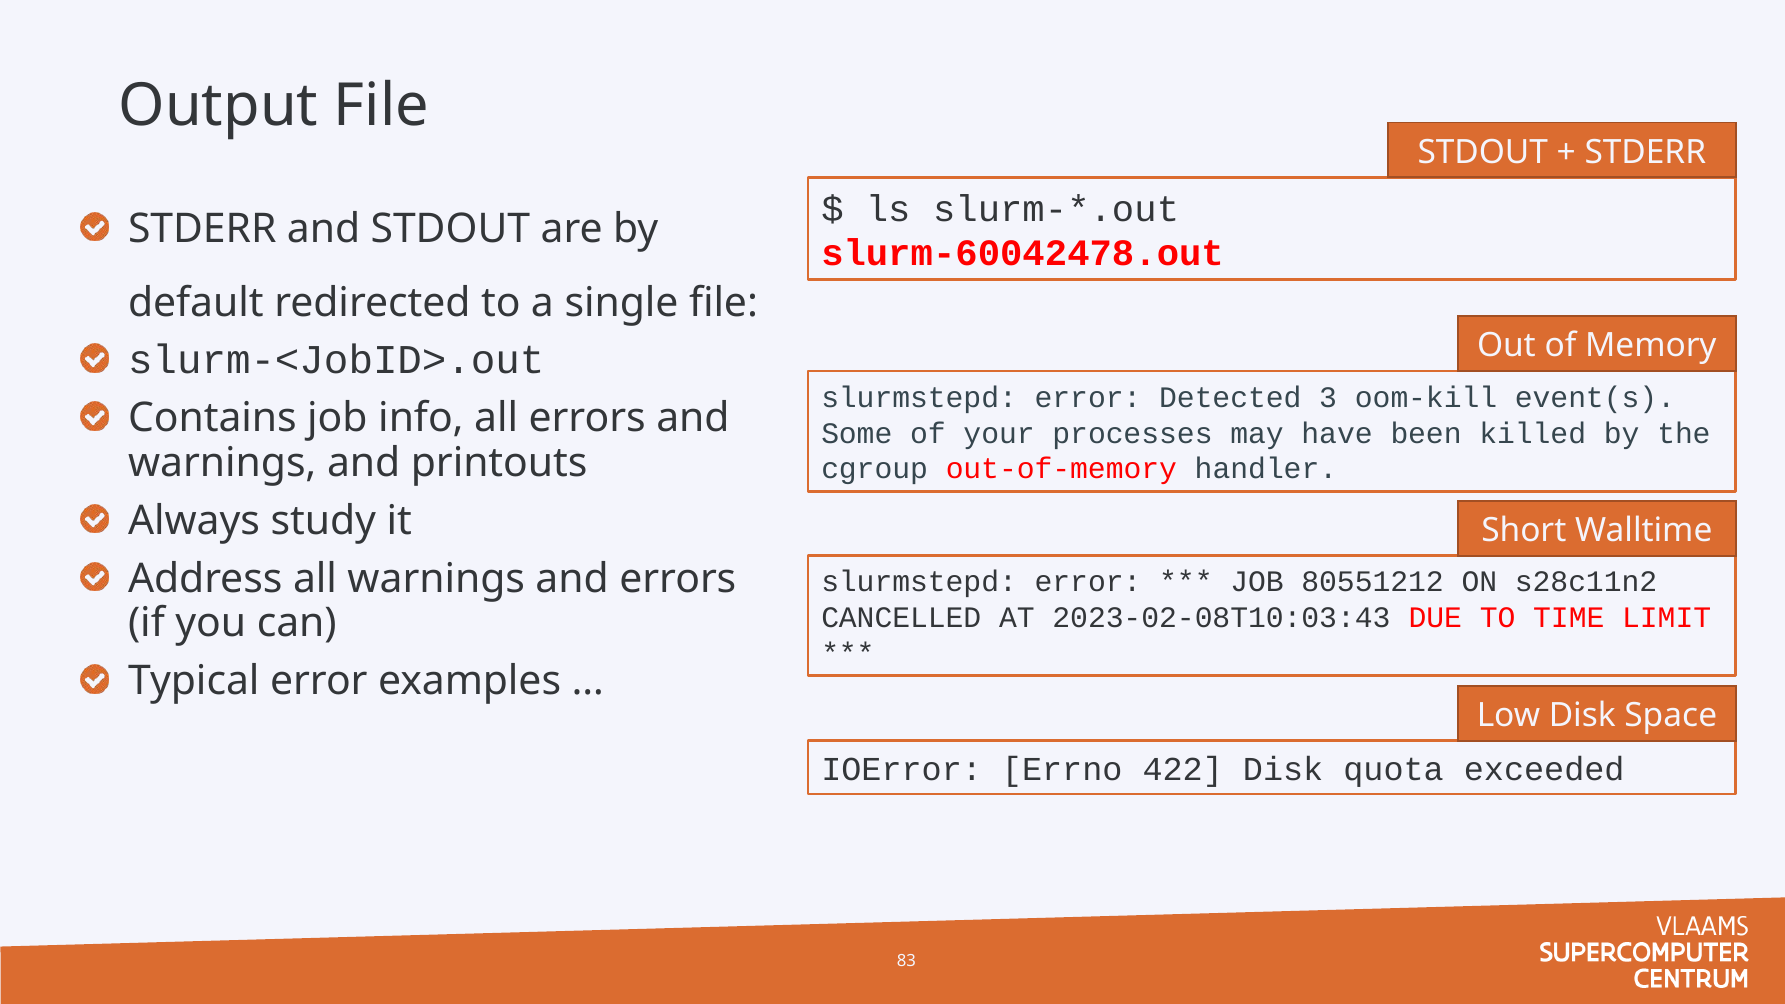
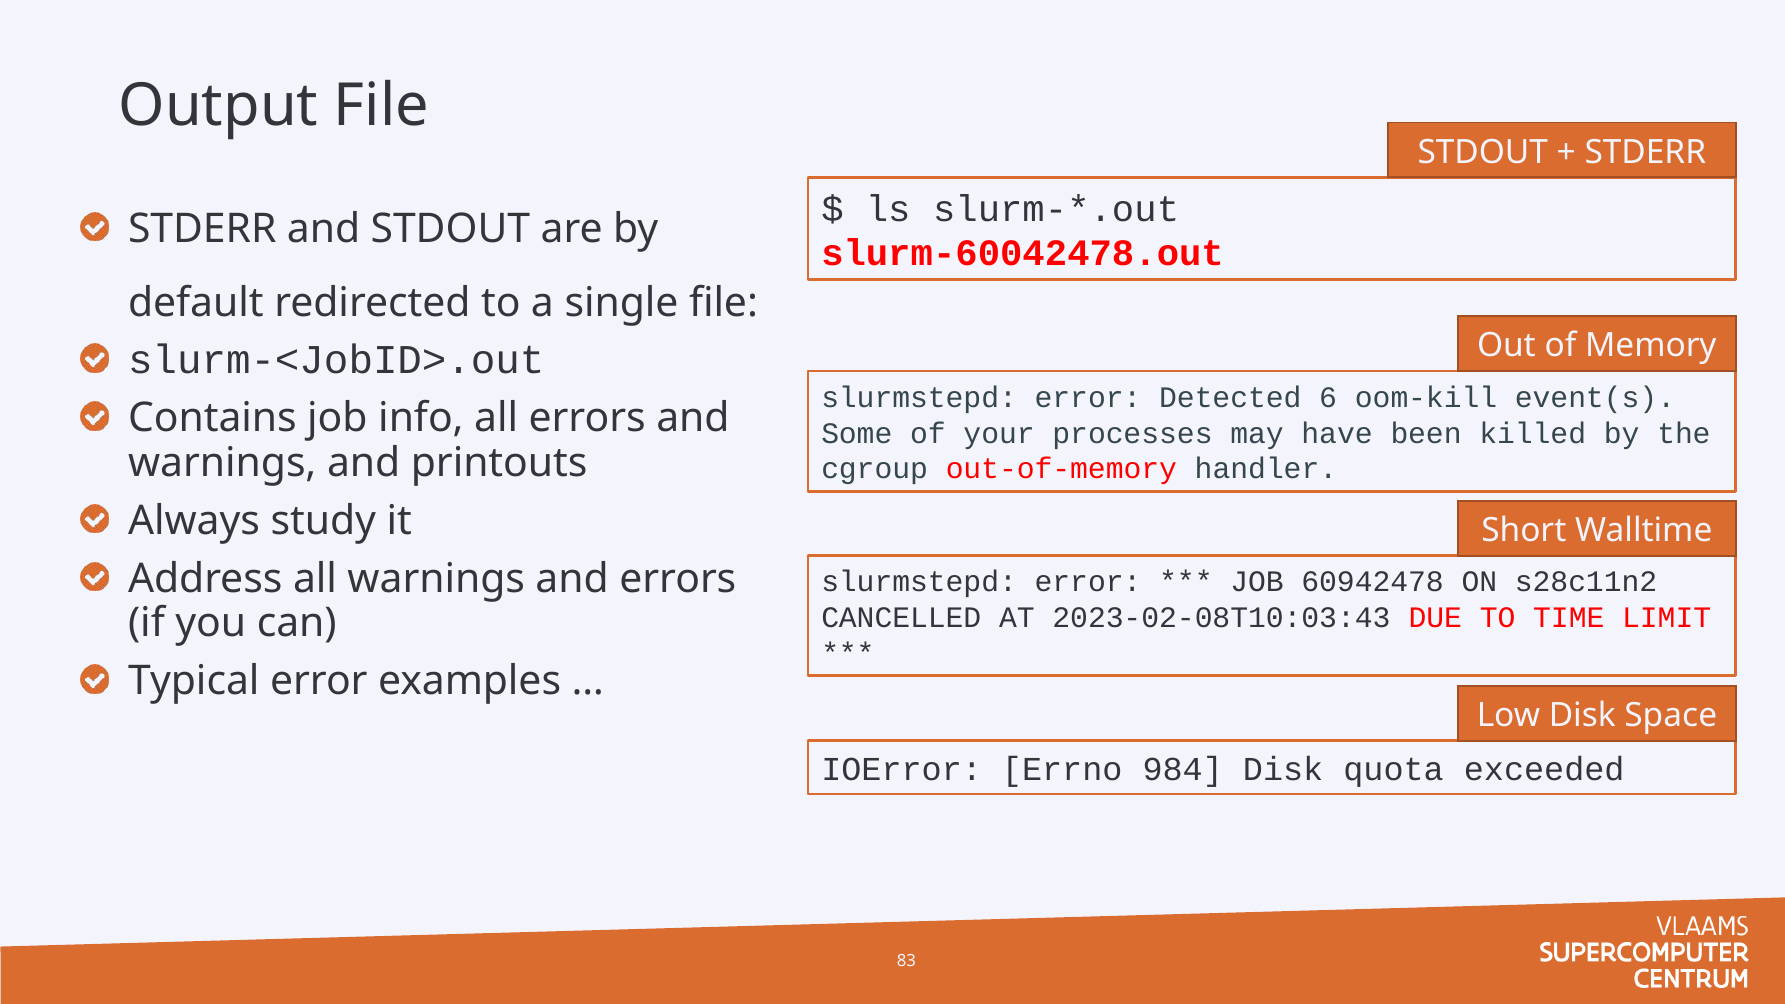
3: 3 -> 6 (1328, 398)
80551212: 80551212 -> 60942478 (1373, 582)
422: 422 -> 984 (1183, 770)
